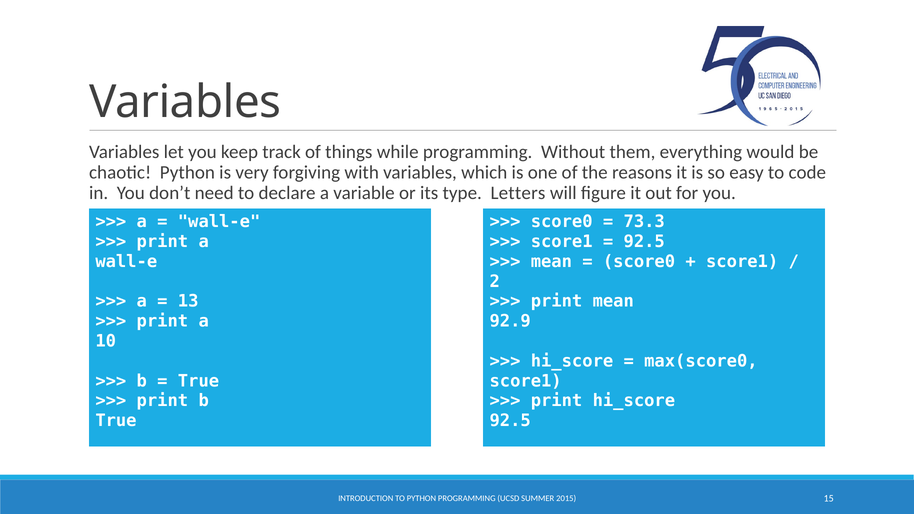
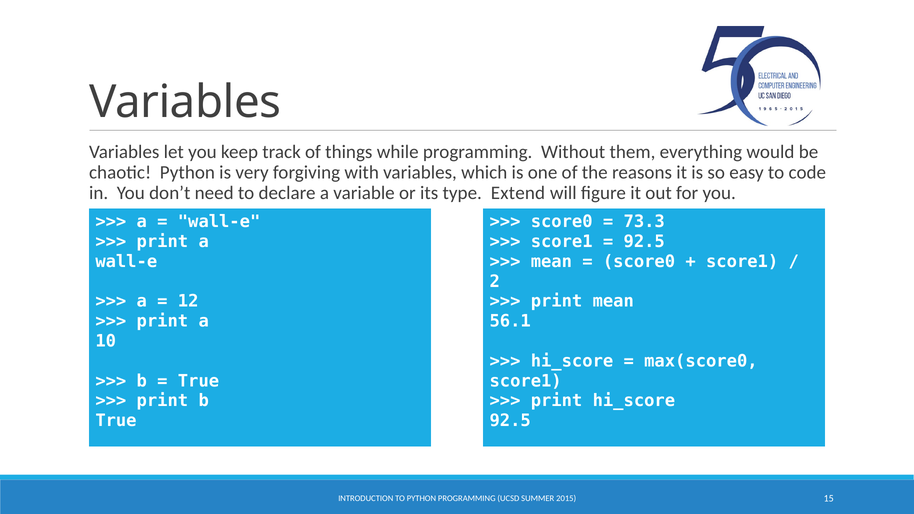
Letters: Letters -> Extend (518, 193)
13: 13 -> 12 (188, 301)
92.9: 92.9 -> 56.1 (510, 321)
